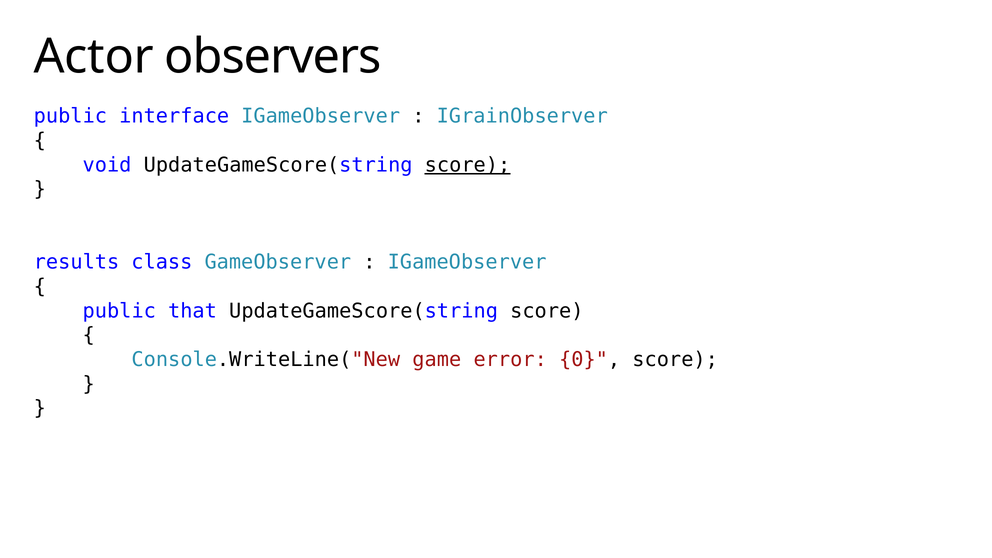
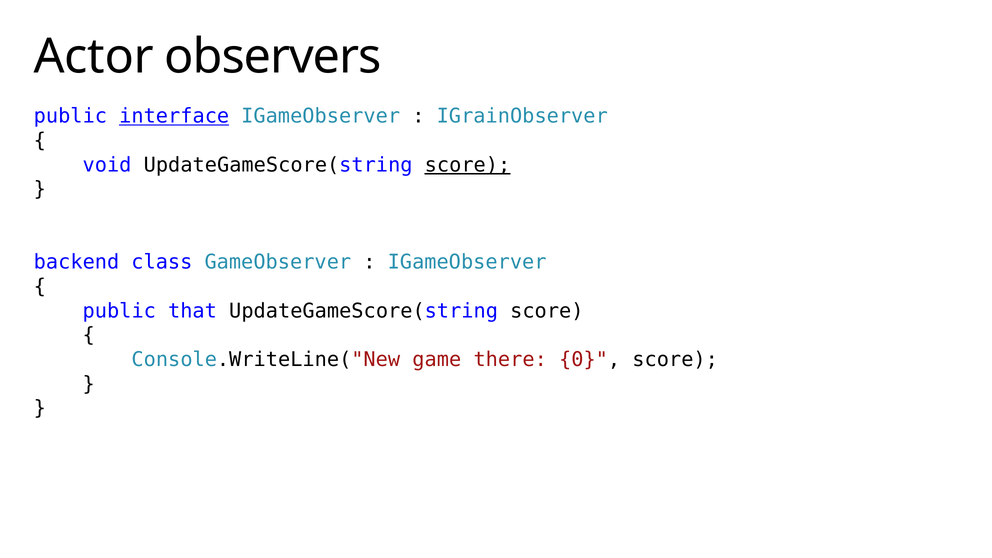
interface underline: none -> present (174, 116)
results: results -> backend (77, 262)
error: error -> there (510, 359)
